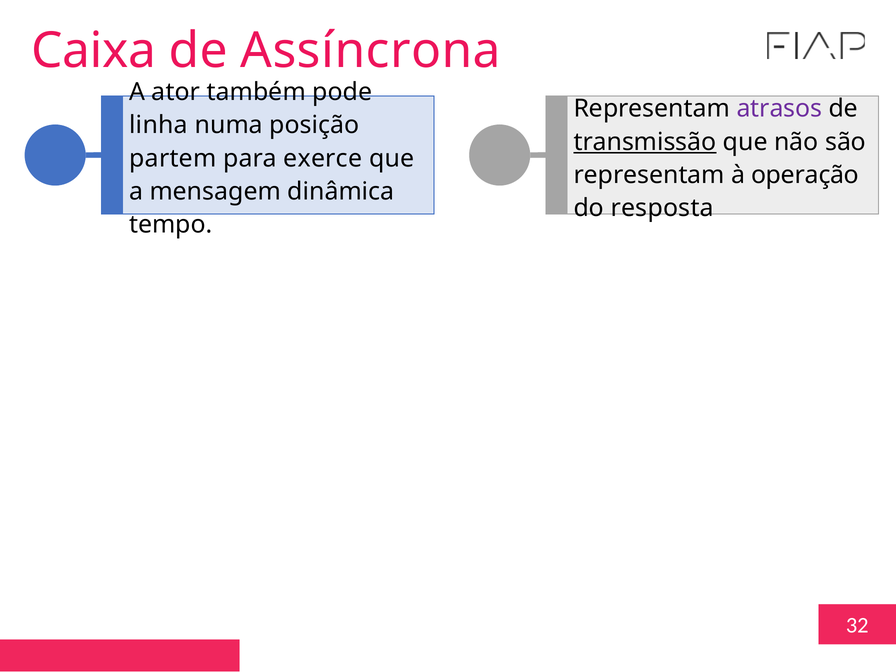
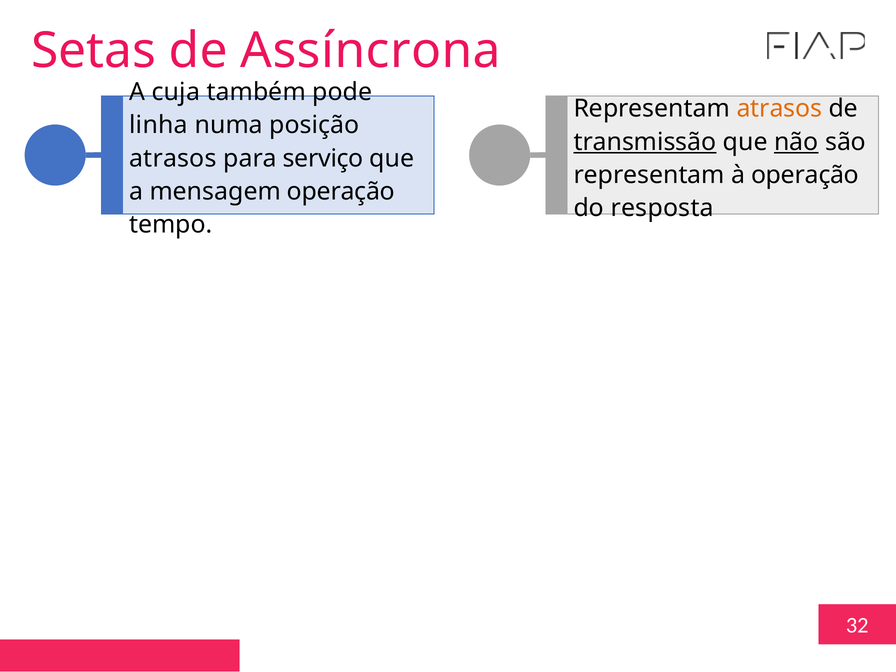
Caixa: Caixa -> Setas (94, 51)
ator: ator -> cuja (176, 92)
atrasos colour: purple -> orange (779, 109)
não underline: none -> present (796, 142)
partem: partem -> atrasos (173, 158)
exerce: exerce -> serviço (323, 158)
mensagem dinâmica: dinâmica -> operação (341, 192)
